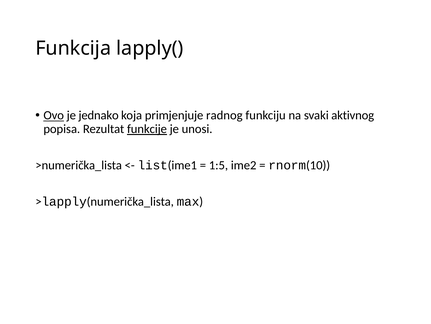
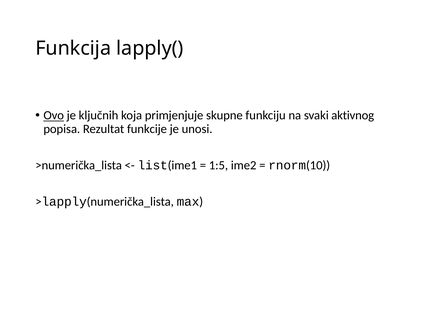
jednako: jednako -> ključnih (99, 115)
radnog: radnog -> skupne (224, 115)
funkcije underline: present -> none (147, 129)
